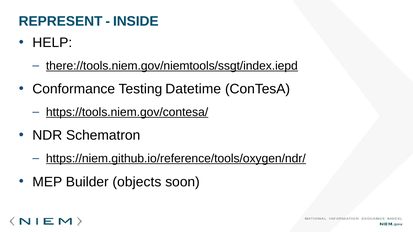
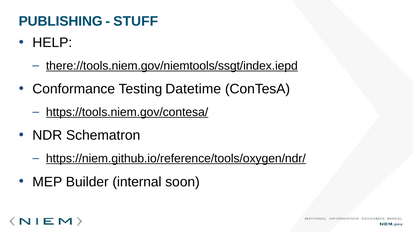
REPRESENT: REPRESENT -> PUBLISHING (61, 21)
INSIDE: INSIDE -> STUFF (136, 21)
objects: objects -> internal (137, 182)
